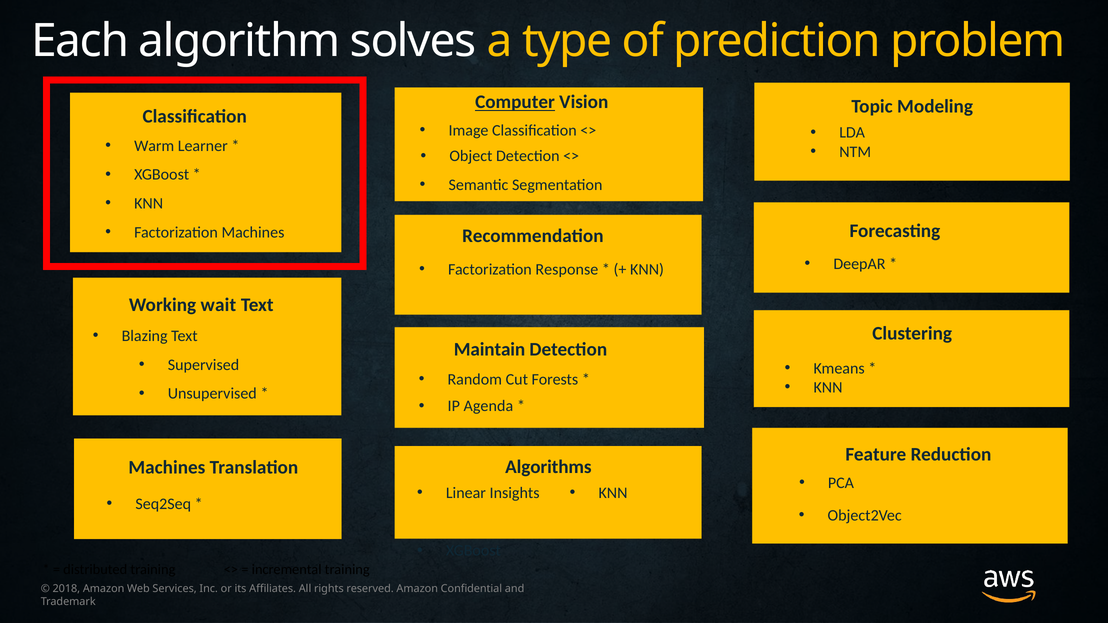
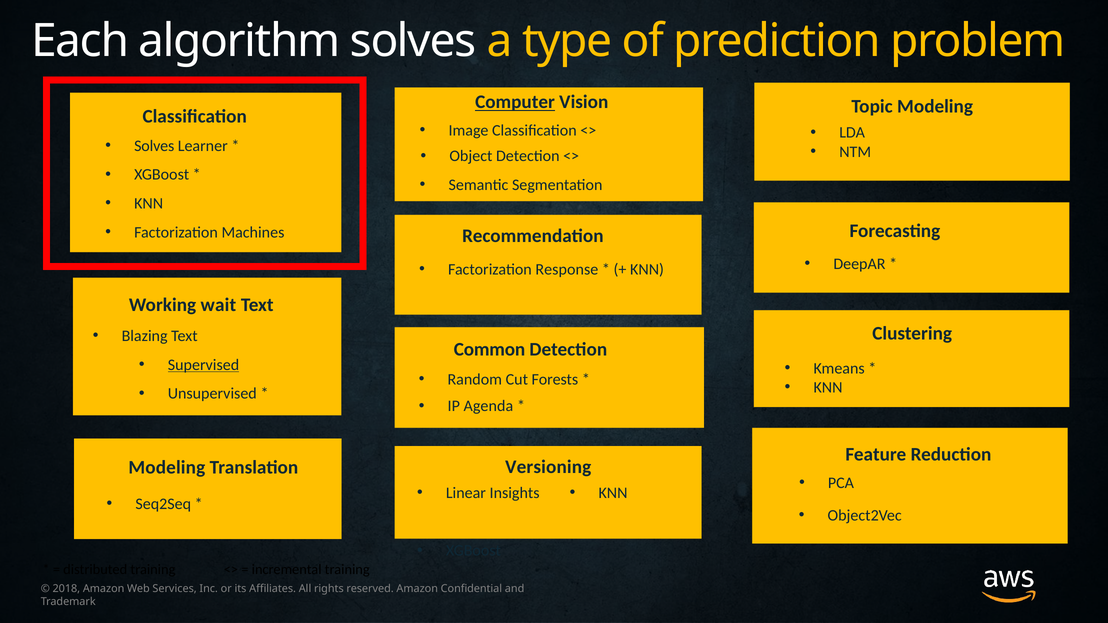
Warm: Warm -> Solves (154, 146)
Maintain: Maintain -> Common (490, 350)
Supervised underline: none -> present (204, 365)
Algorithms: Algorithms -> Versioning (548, 467)
Machines: Machines -> Modeling (167, 467)
